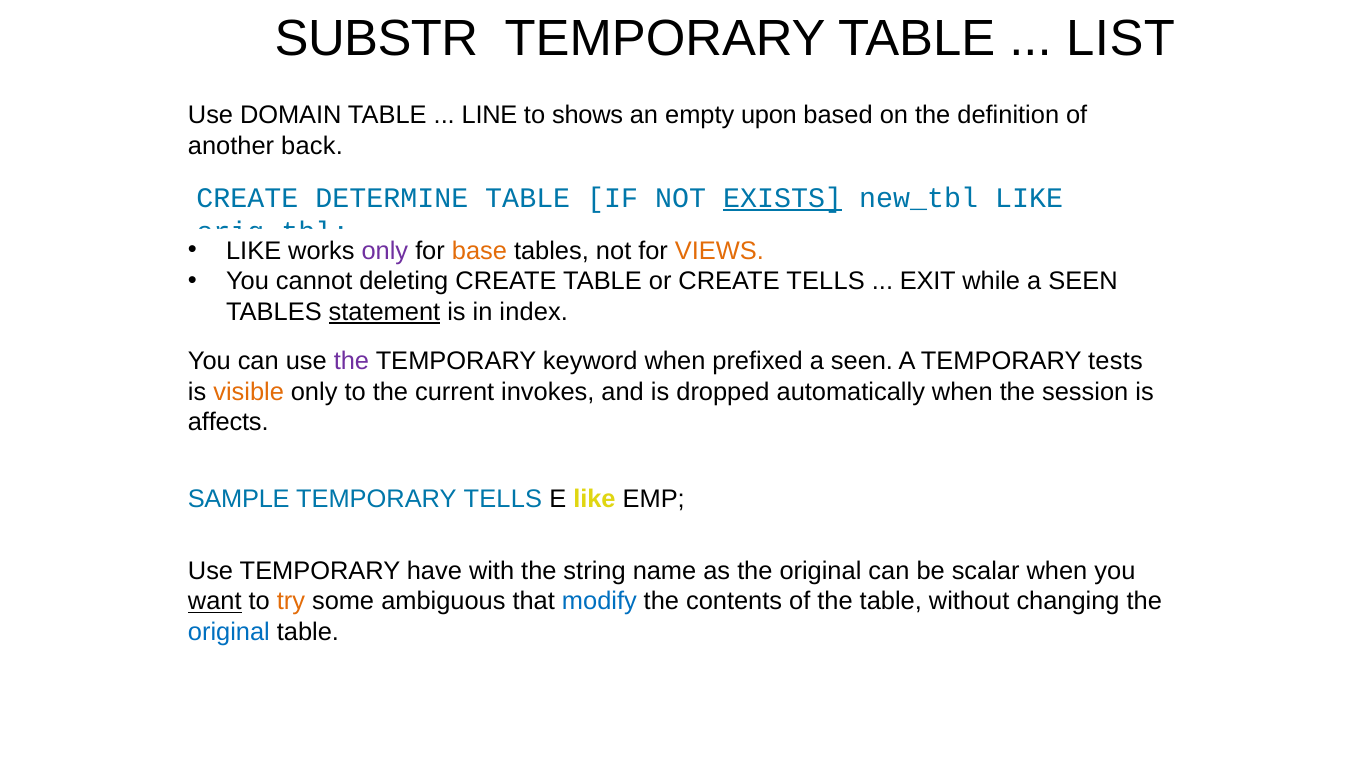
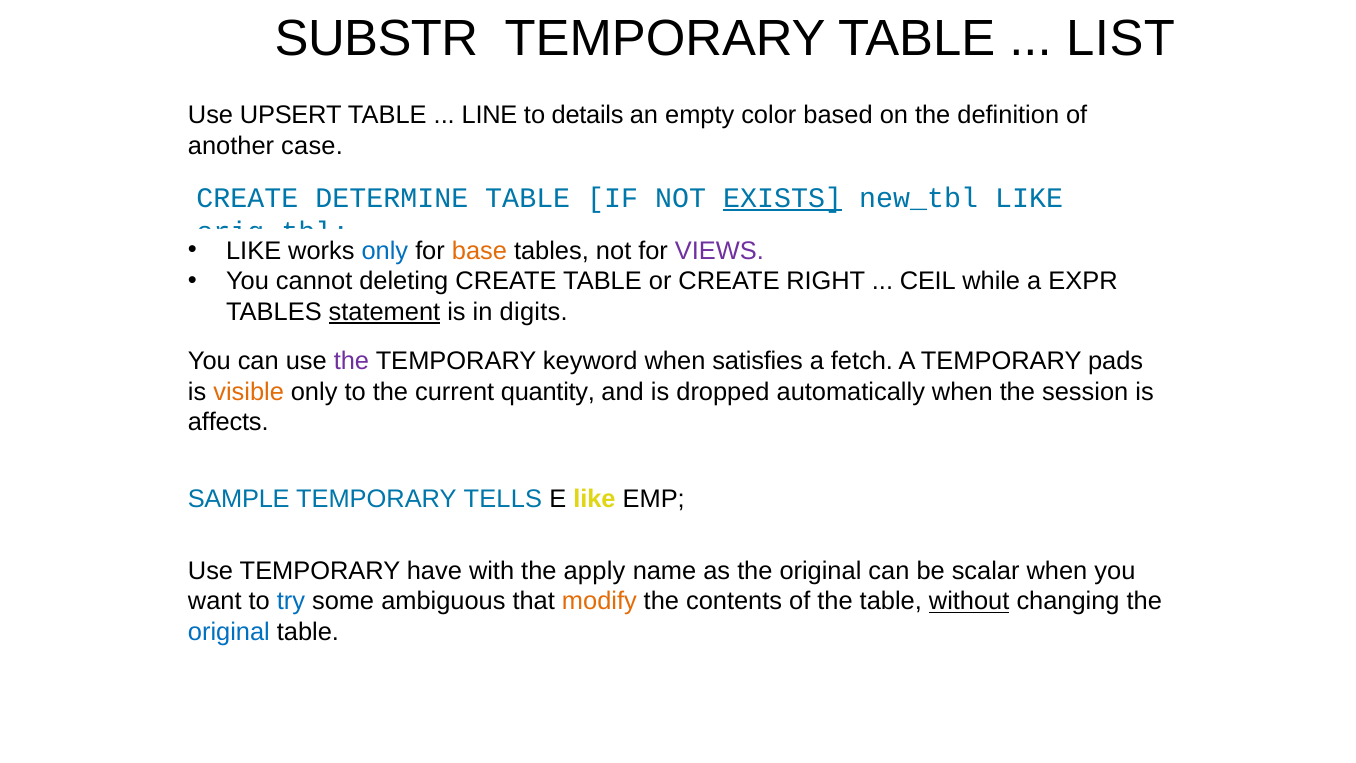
DOMAIN: DOMAIN -> UPSERT (291, 115)
shows: shows -> details (588, 115)
upon: upon -> color (769, 115)
back: back -> case (312, 146)
only colour: purple -> blue (385, 251)
VIEWS colour: orange -> purple (719, 251)
CREATE TELLS: TELLS -> RIGHT (826, 281)
EXIT: EXIT -> CEIL (928, 281)
while a SEEN: SEEN -> EXPR (1083, 281)
index: index -> digits (534, 312)
prefixed: prefixed -> satisfies (758, 361)
seen: seen -> fetch (862, 361)
tests: tests -> pads (1116, 361)
invokes: invokes -> quantity (548, 392)
string: string -> apply (594, 571)
want underline: present -> none (215, 601)
try colour: orange -> blue (291, 601)
modify colour: blue -> orange (599, 601)
without underline: none -> present (969, 601)
